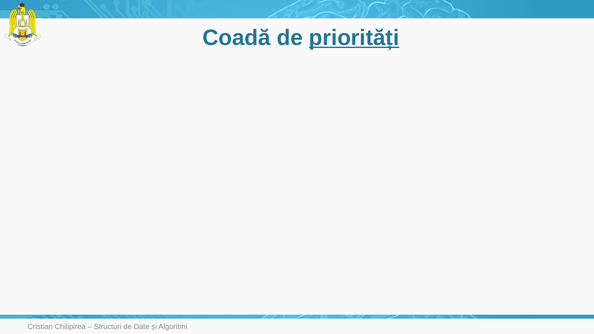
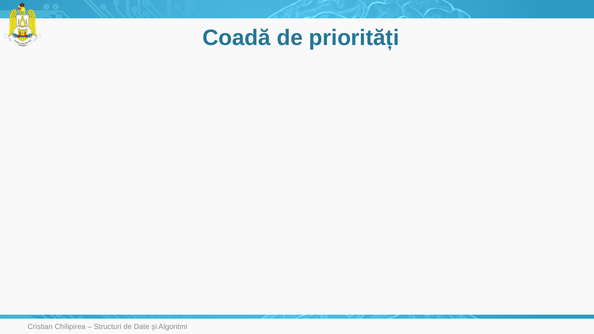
priorități underline: present -> none (354, 38)
